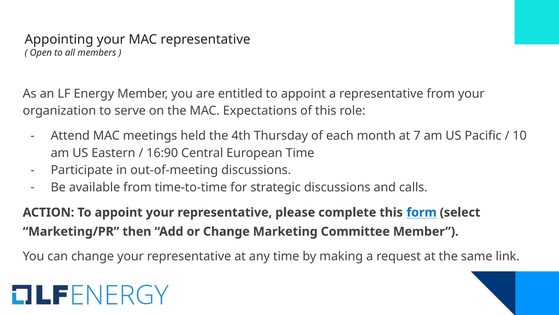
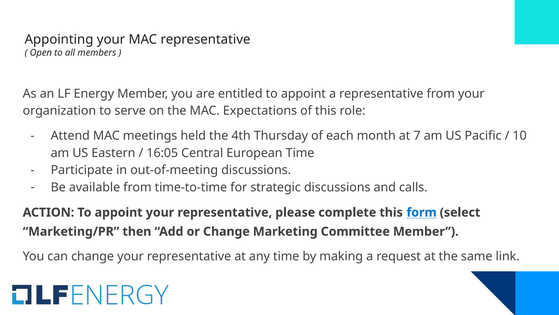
16:90: 16:90 -> 16:05 (162, 153)
